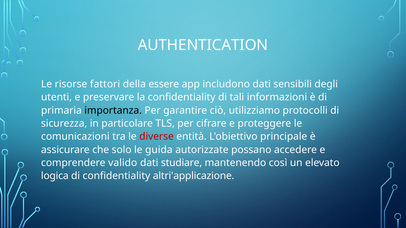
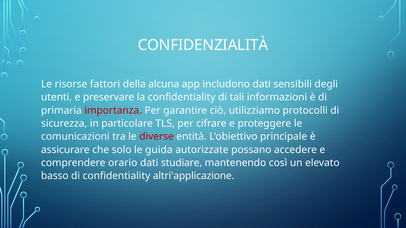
AUTHENTICATION: AUTHENTICATION -> CONFIDENZIALITÀ (203, 45)
essere: essere -> alcuna (164, 84)
importanza colour: black -> red (113, 111)
valido: valido -> orario (123, 163)
logica: logica -> basso (55, 176)
